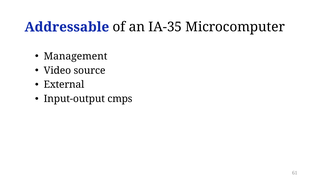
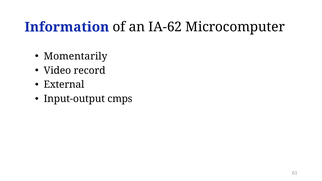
Addressable: Addressable -> Information (67, 27)
IA-35: IA-35 -> IA-62 (165, 27)
Management: Management -> Momentarily (76, 56)
source: source -> record (90, 70)
